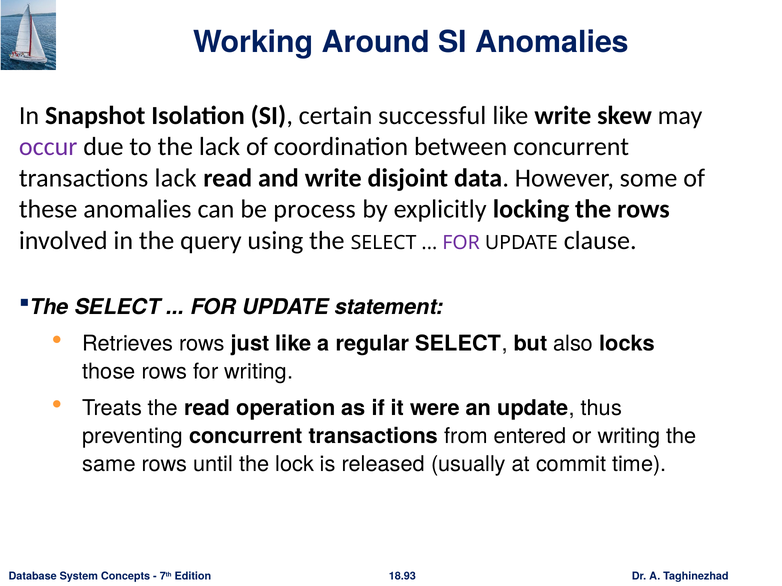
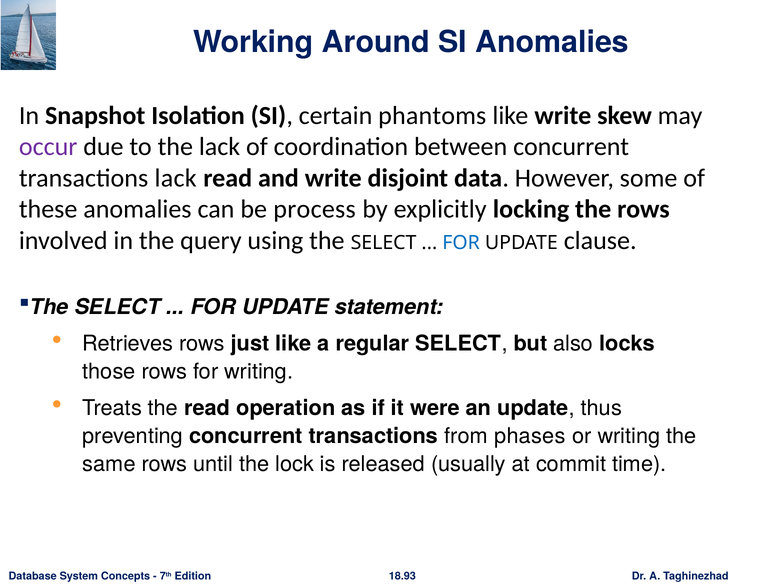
successful: successful -> phantoms (432, 116)
FOR colour: purple -> blue (461, 243)
entered: entered -> phases (530, 436)
